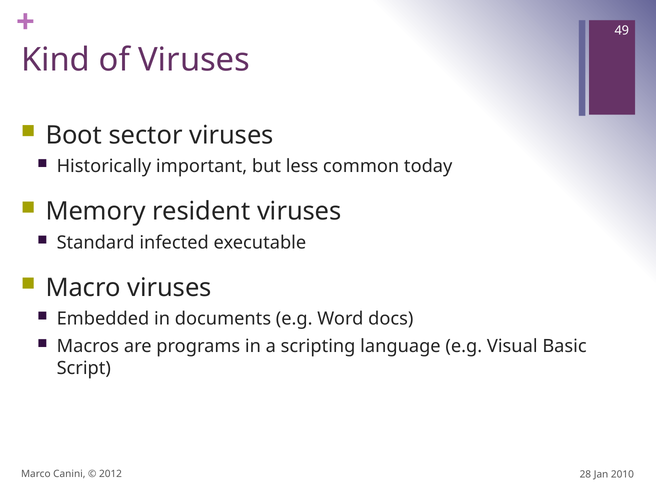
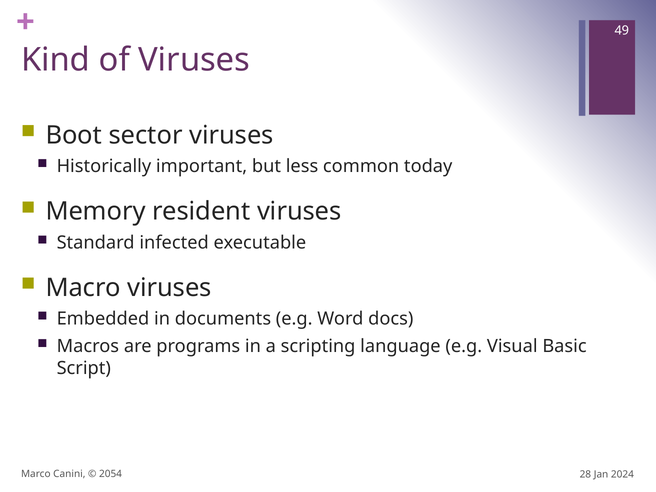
2012: 2012 -> 2054 (111, 474)
2010: 2010 -> 2024 (622, 475)
